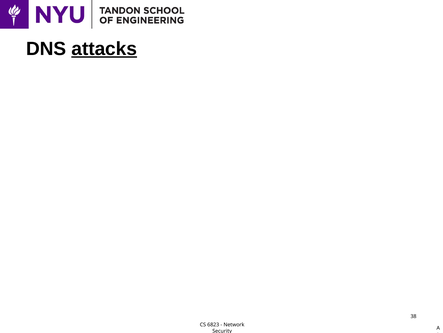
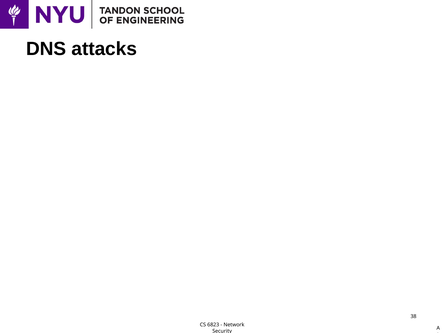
attacks underline: present -> none (104, 49)
